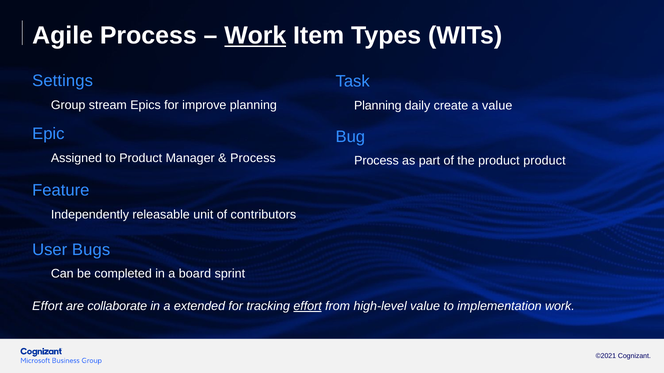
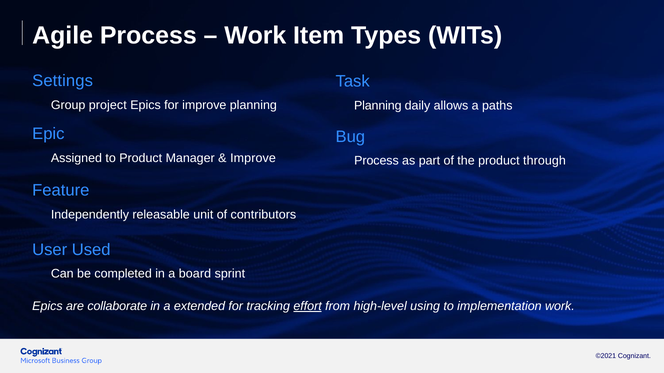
Work underline: present -> none (255, 35)
stream: stream -> project (108, 105)
create: create -> allows (451, 106)
a value: value -> paths (497, 106)
Process: Process -> Improve (253, 158)
product product: product -> through (544, 161)
Bugs: Bugs -> Used (91, 250)
Effort: Effort -> Epics (47, 307)
high-level value: value -> using (425, 307)
